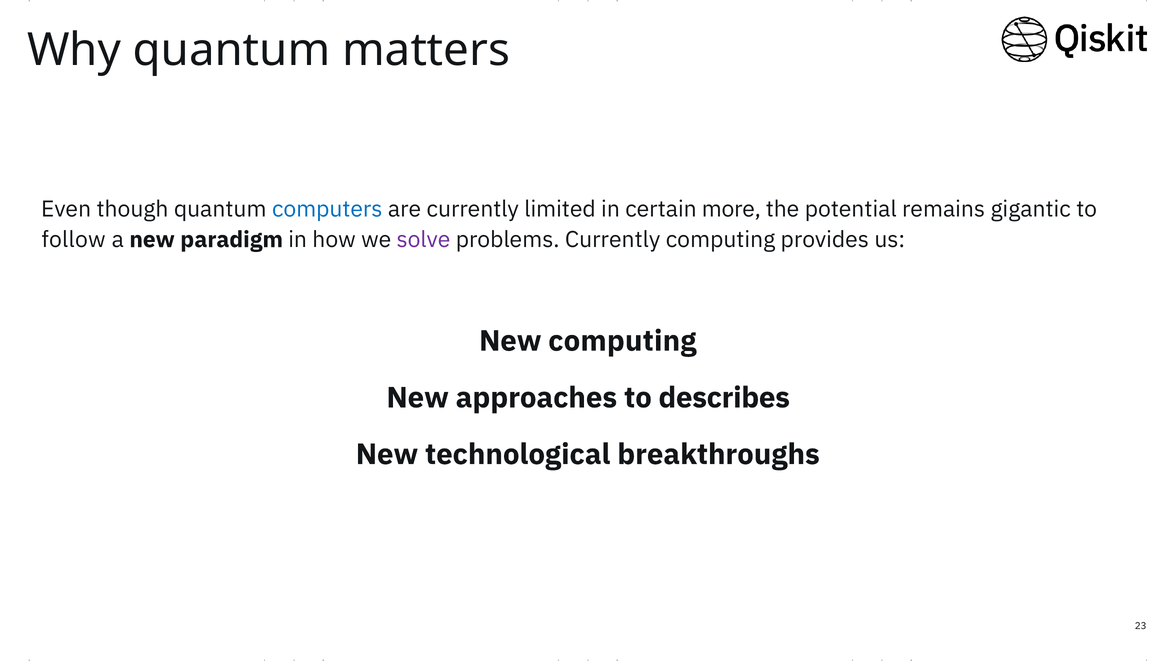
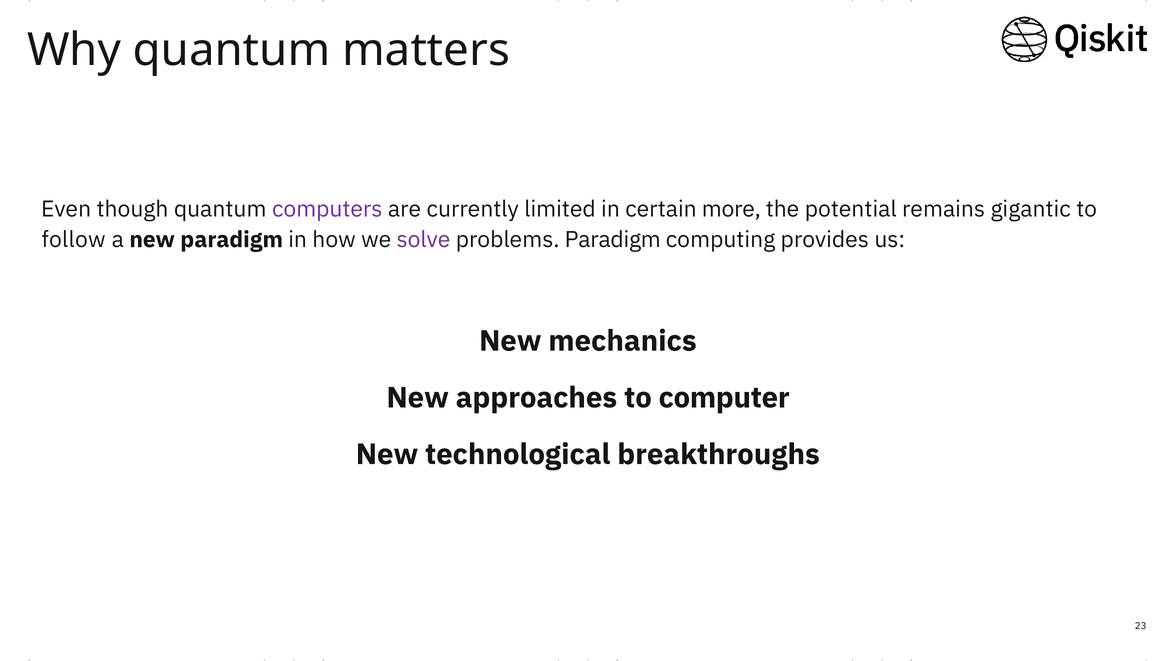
computers colour: blue -> purple (327, 210)
problems Currently: Currently -> Paradigm (613, 240)
New computing: computing -> mechanics (622, 341)
describes: describes -> computer (724, 398)
